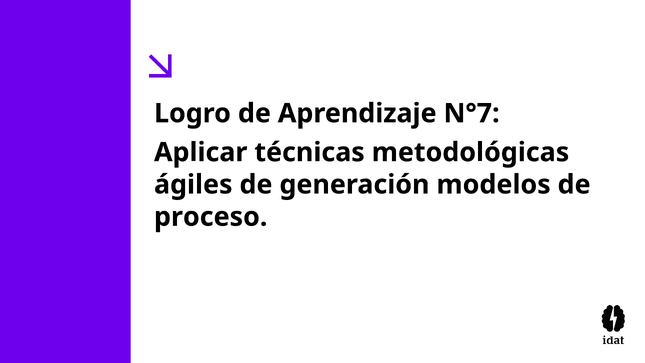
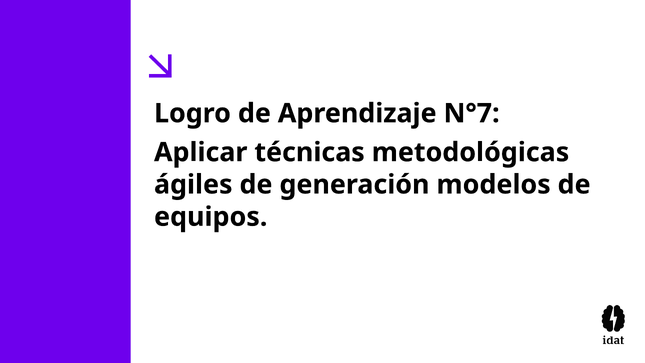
proceso: proceso -> equipos (211, 217)
